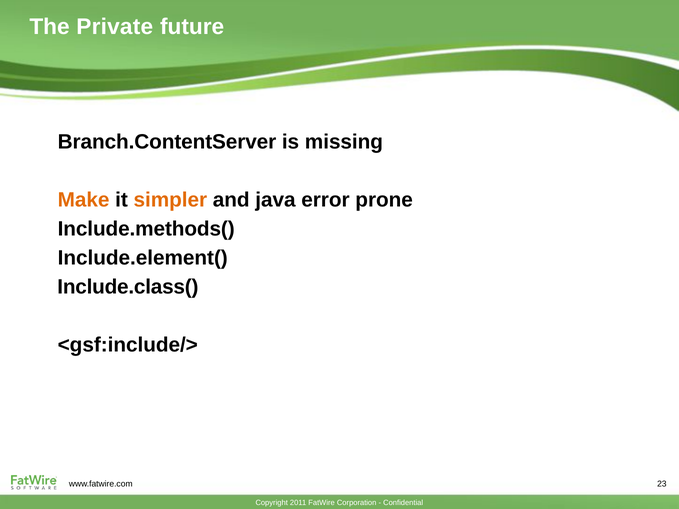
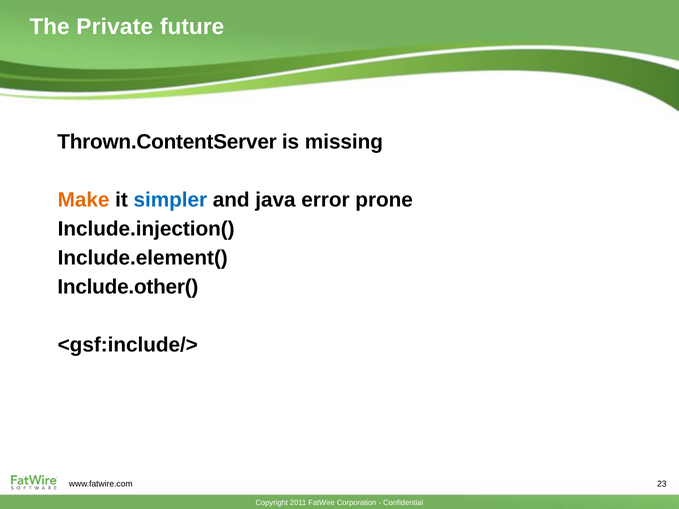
Branch.ContentServer: Branch.ContentServer -> Thrown.ContentServer (167, 142)
simpler colour: orange -> blue (170, 200)
Include.methods(: Include.methods( -> Include.injection( (146, 229)
Include.class(: Include.class( -> Include.other( (128, 287)
